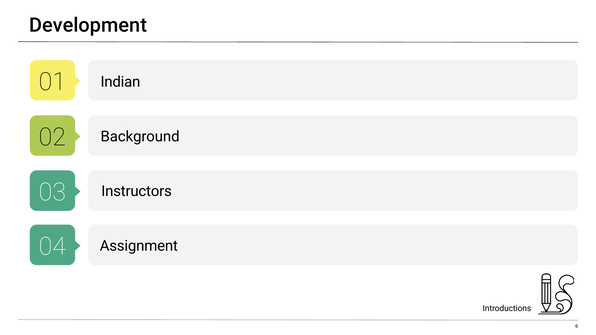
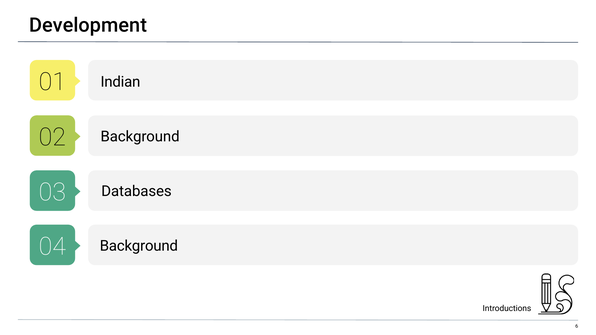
Instructors: Instructors -> Databases (136, 192)
04 Assignment: Assignment -> Background (139, 246)
